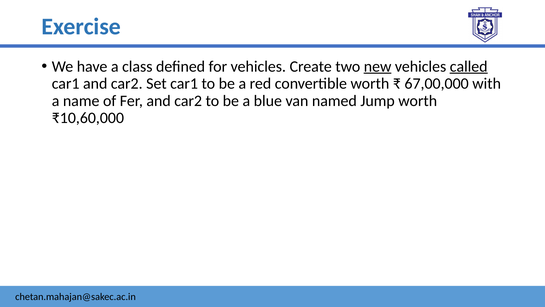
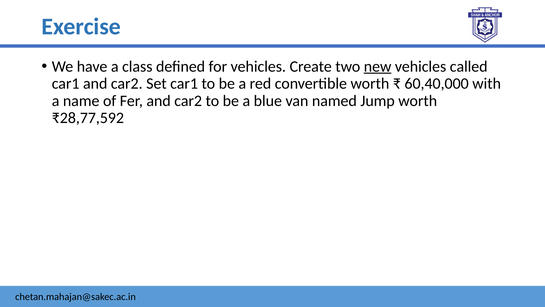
called underline: present -> none (469, 66)
67,00,000: 67,00,000 -> 60,40,000 (437, 84)
₹10,60,000: ₹10,60,000 -> ₹28,77,592 (88, 118)
